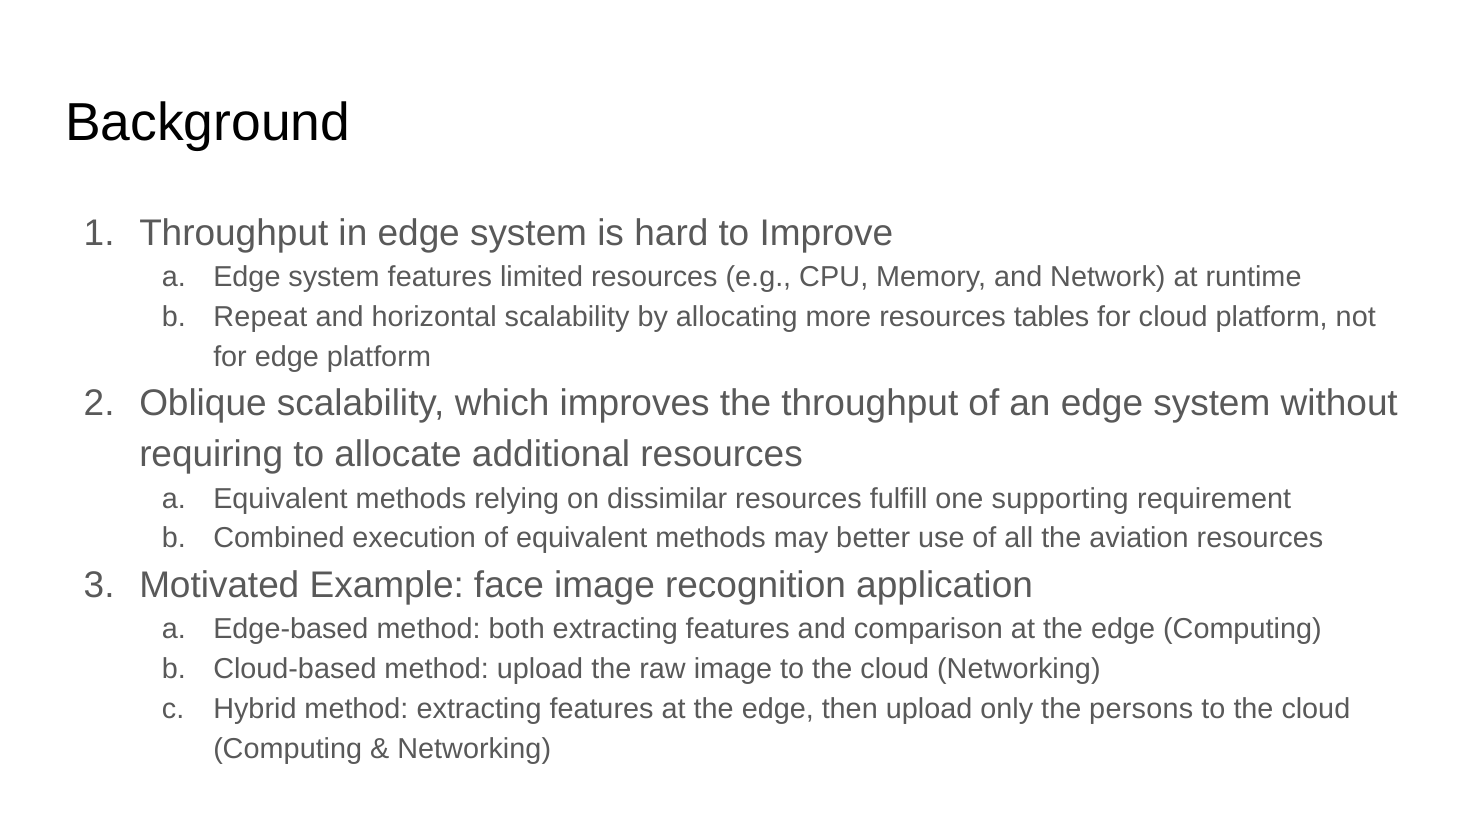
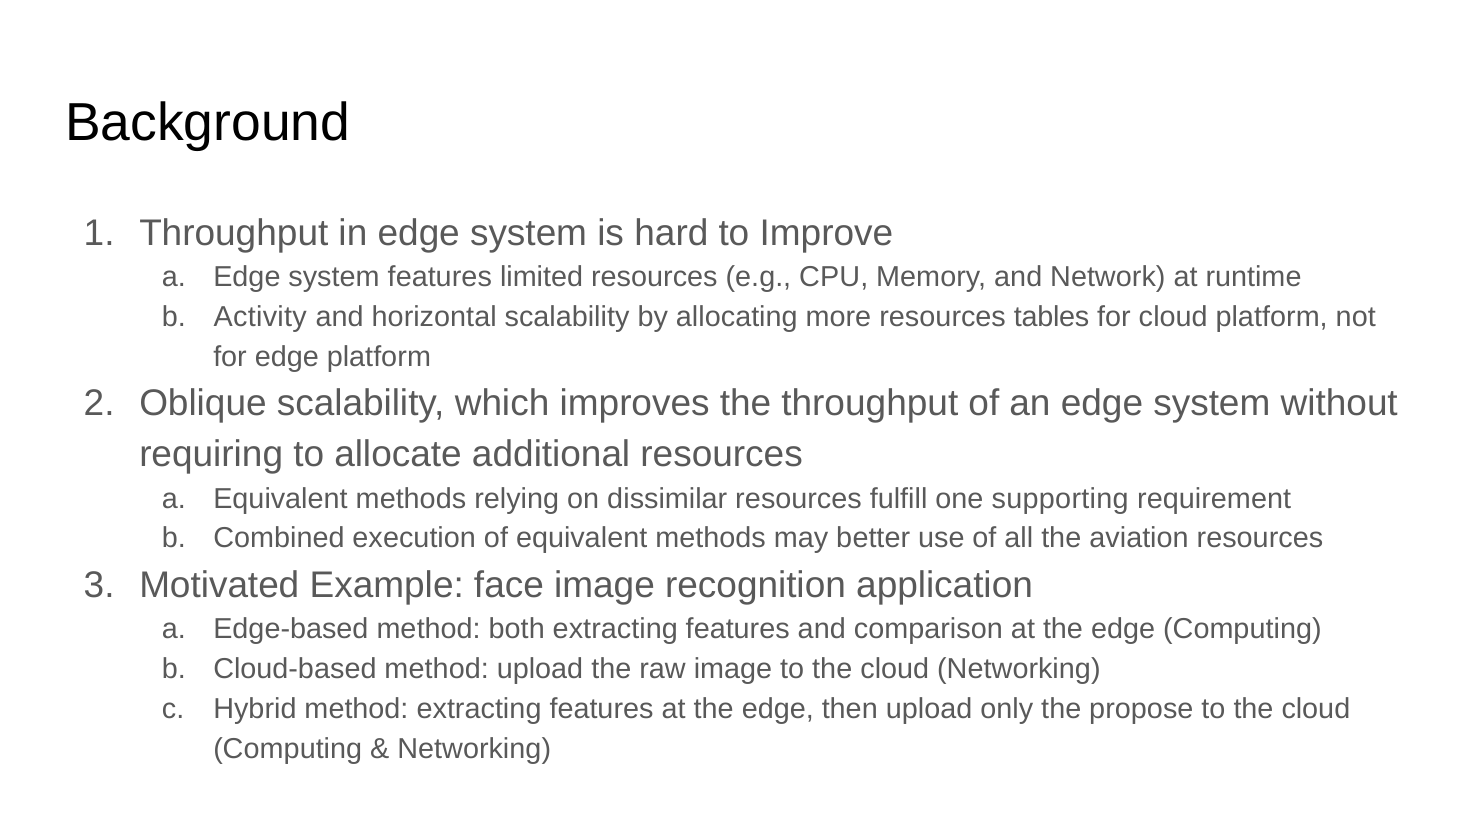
Repeat: Repeat -> Activity (260, 317)
persons: persons -> propose (1141, 709)
